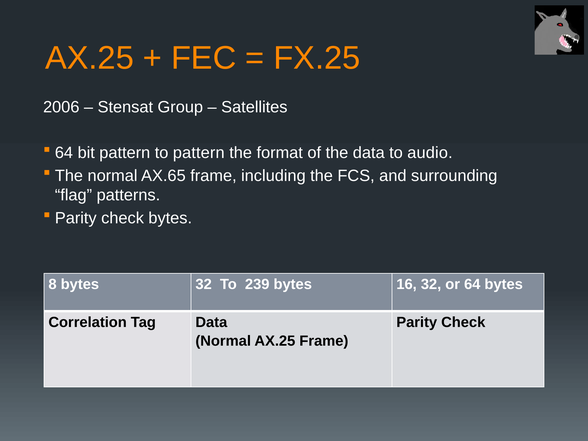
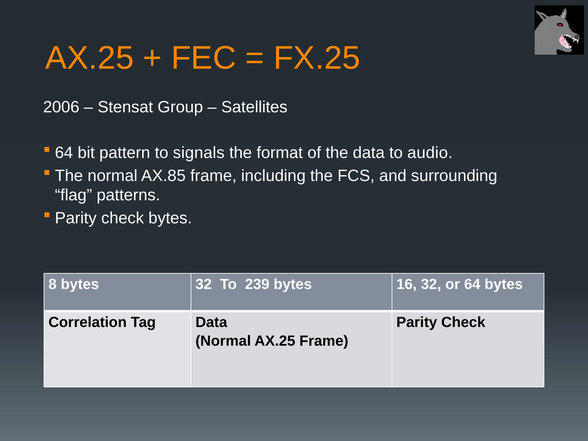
to pattern: pattern -> signals (199, 153)
AX.65: AX.65 -> AX.85 (163, 176)
